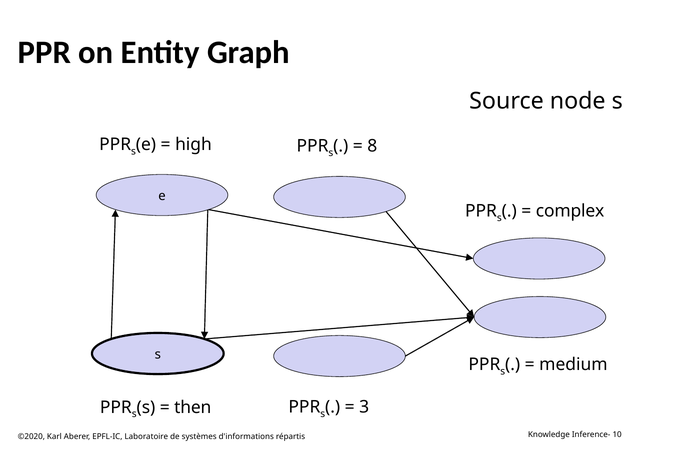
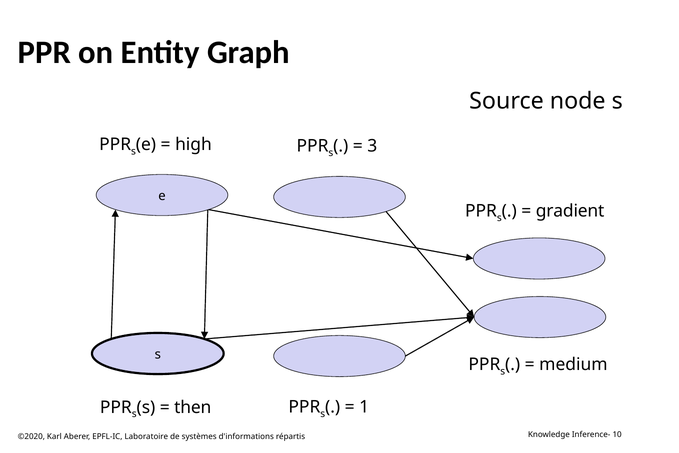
8: 8 -> 3 (372, 146)
complex: complex -> gradient (570, 211)
3: 3 -> 1 (364, 407)
